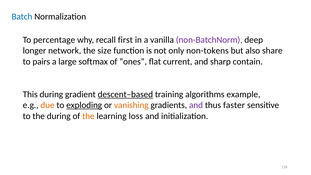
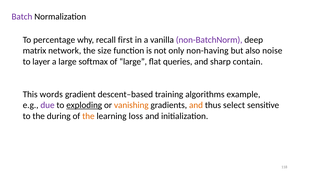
Batch colour: blue -> purple (22, 17)
longer: longer -> matrix (35, 51)
non-tokens: non-tokens -> non-having (207, 51)
share: share -> noise (272, 51)
pairs: pairs -> layer (41, 62)
of ones: ones -> large (133, 62)
current: current -> queries (178, 62)
This during: during -> words (51, 94)
descent–based underline: present -> none (125, 94)
due colour: orange -> purple (47, 105)
and colour: purple -> orange (196, 105)
faster: faster -> select (234, 105)
